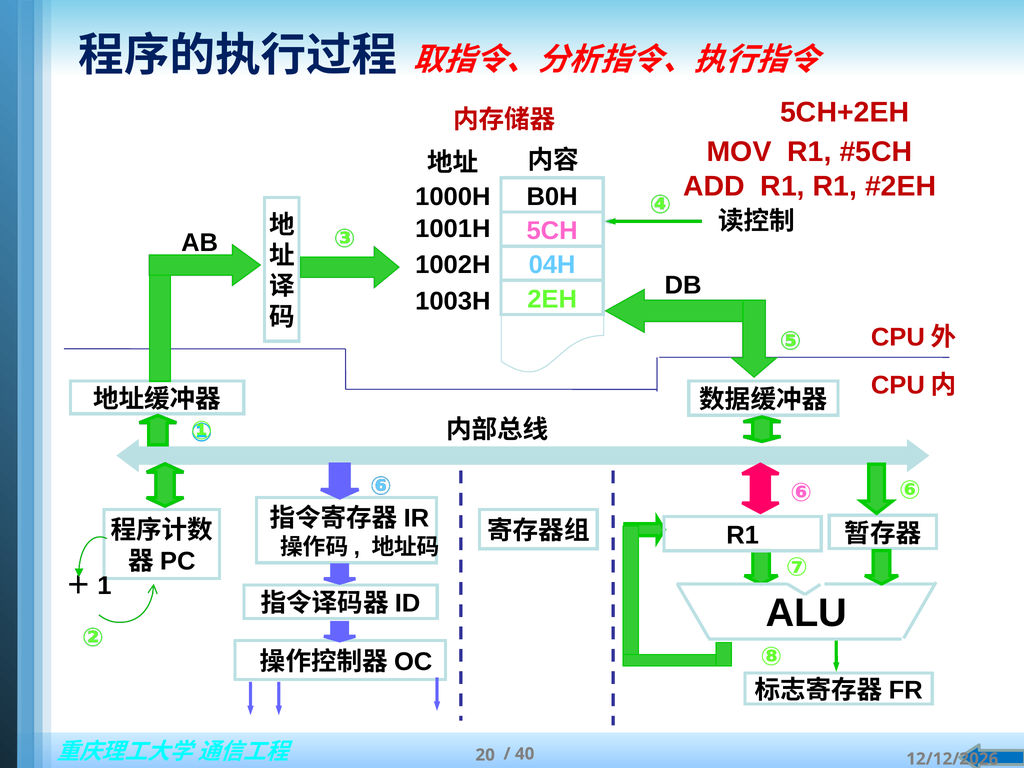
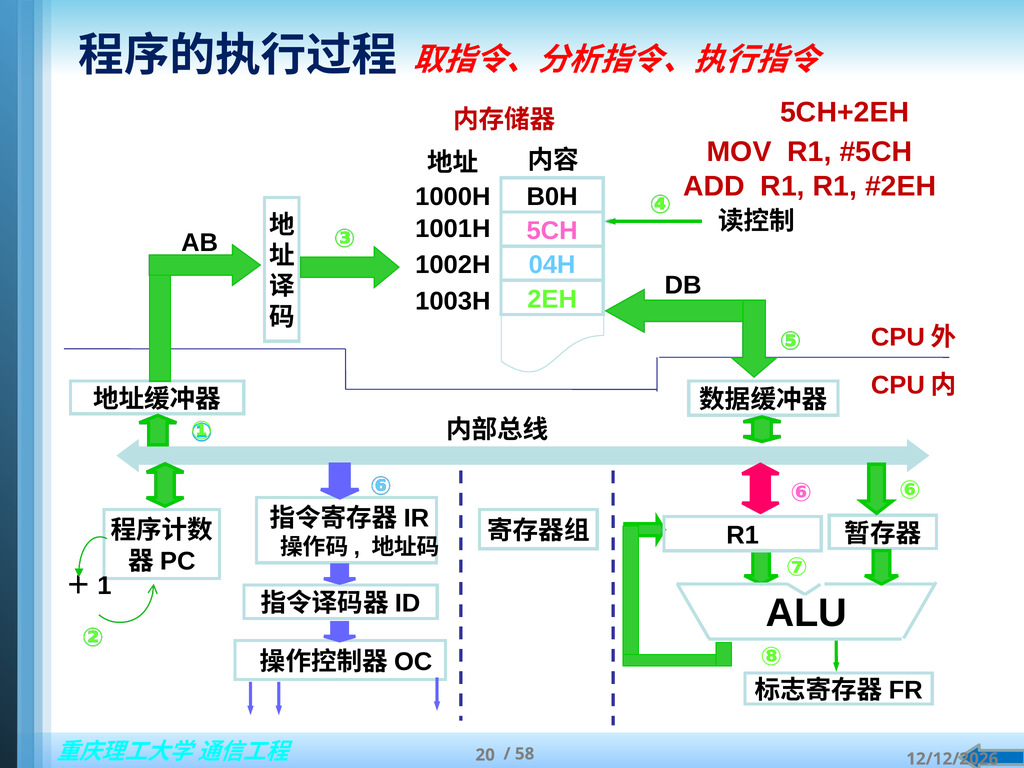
40: 40 -> 58 (525, 754)
